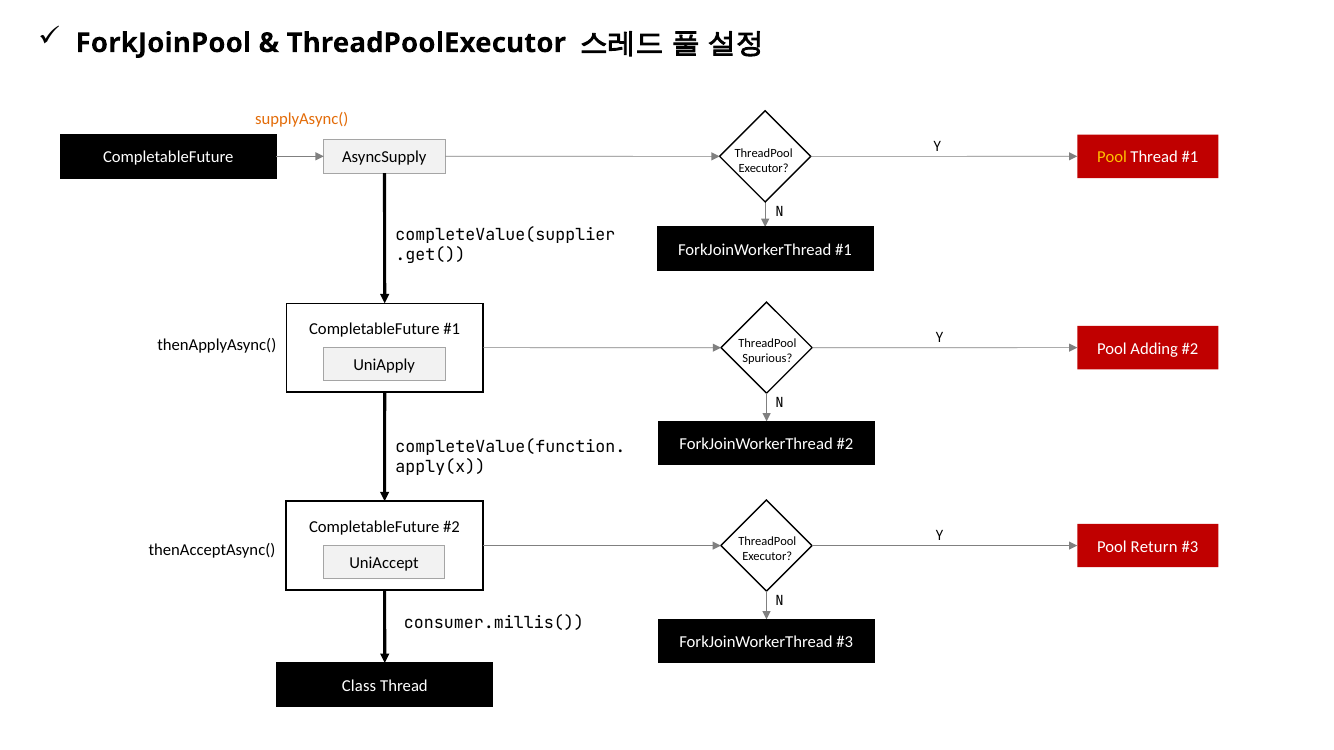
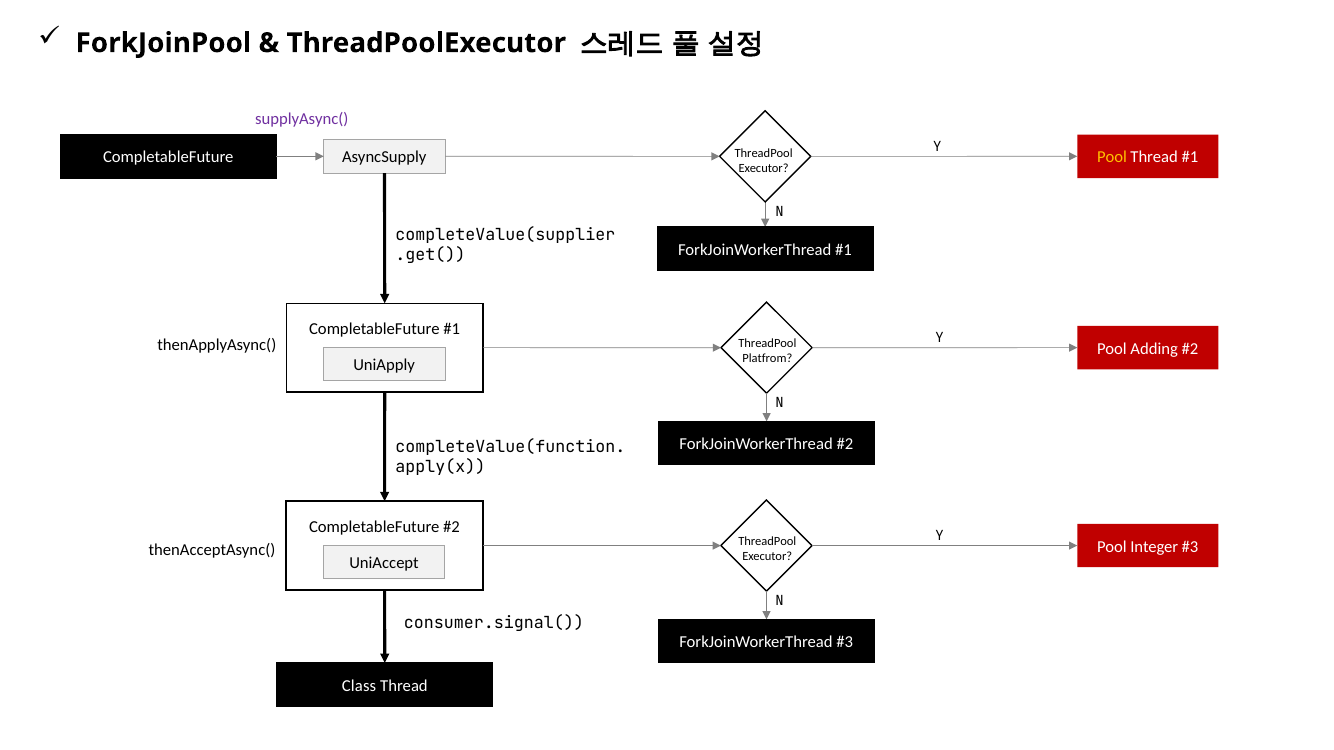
supplyAsync( colour: orange -> purple (302, 119)
Spurious: Spurious -> Platfrom (767, 359)
Return: Return -> Integer (1154, 547)
consumer.millis(: consumer.millis( -> consumer.signal( (494, 623)
